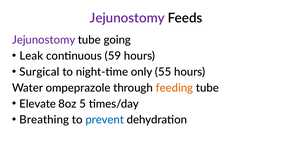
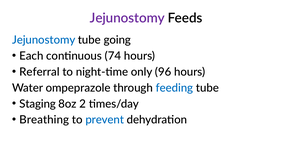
Jejunostomy colour: purple -> blue (44, 40)
Leak: Leak -> Each (31, 56)
59: 59 -> 74 (113, 56)
Surgical: Surgical -> Referral (39, 72)
55: 55 -> 96 (163, 72)
feeding colour: orange -> blue (174, 88)
Elevate: Elevate -> Staging (38, 104)
5: 5 -> 2 (83, 104)
